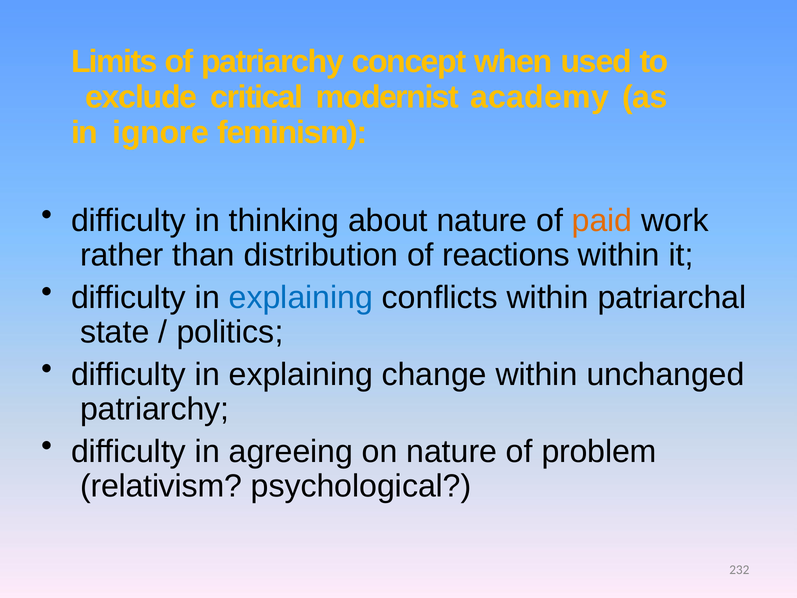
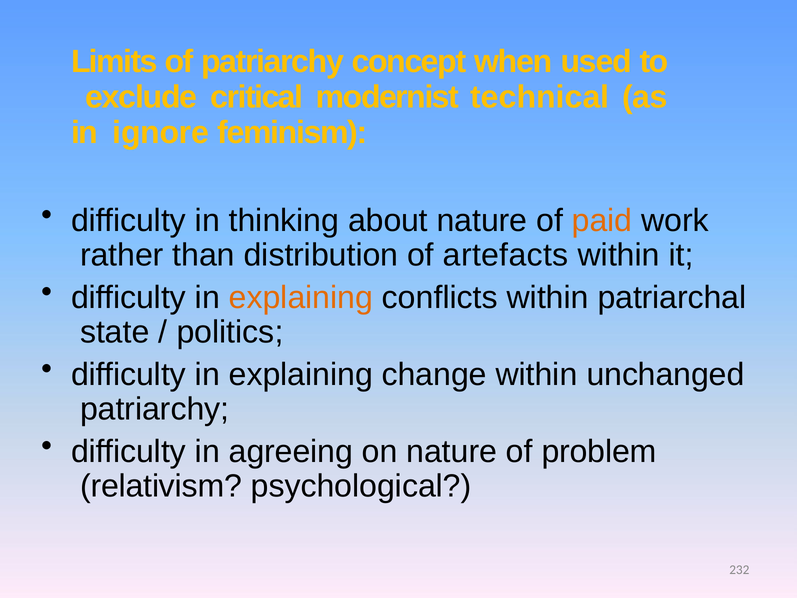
academy: academy -> technical (540, 97)
reactions: reactions -> artefacts (506, 255)
explaining colour: blue -> orange (301, 297)
